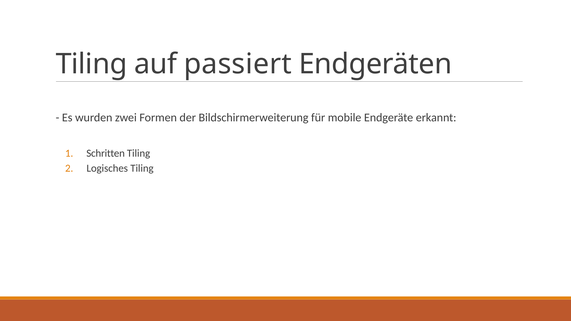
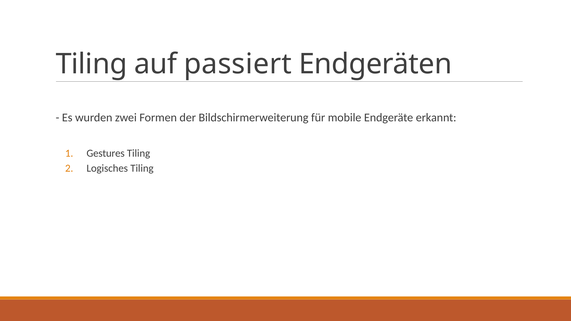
Schritten: Schritten -> Gestures (106, 153)
